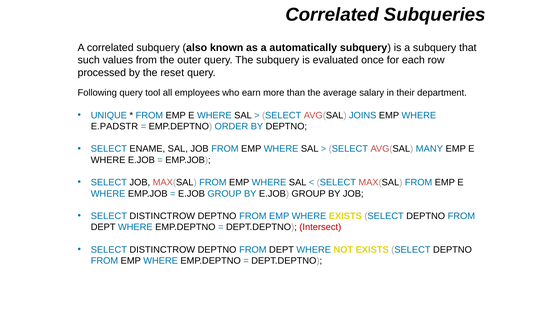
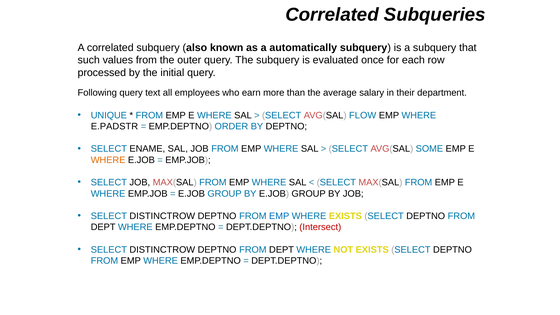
reset: reset -> initial (172, 73)
tool: tool -> text (153, 93)
JOINS: JOINS -> FLOW (363, 115)
MANY: MANY -> SOME (429, 149)
WHERE colour: black -> orange (108, 160)
